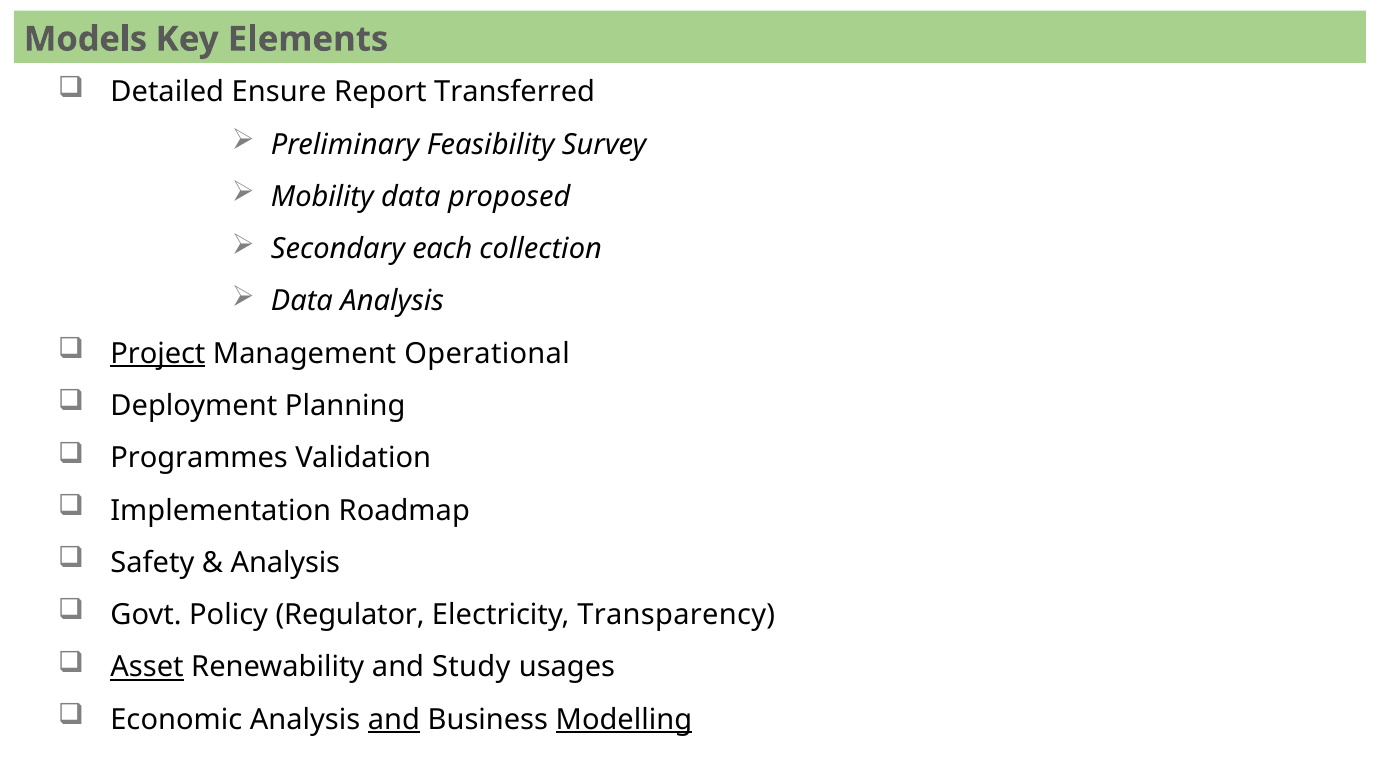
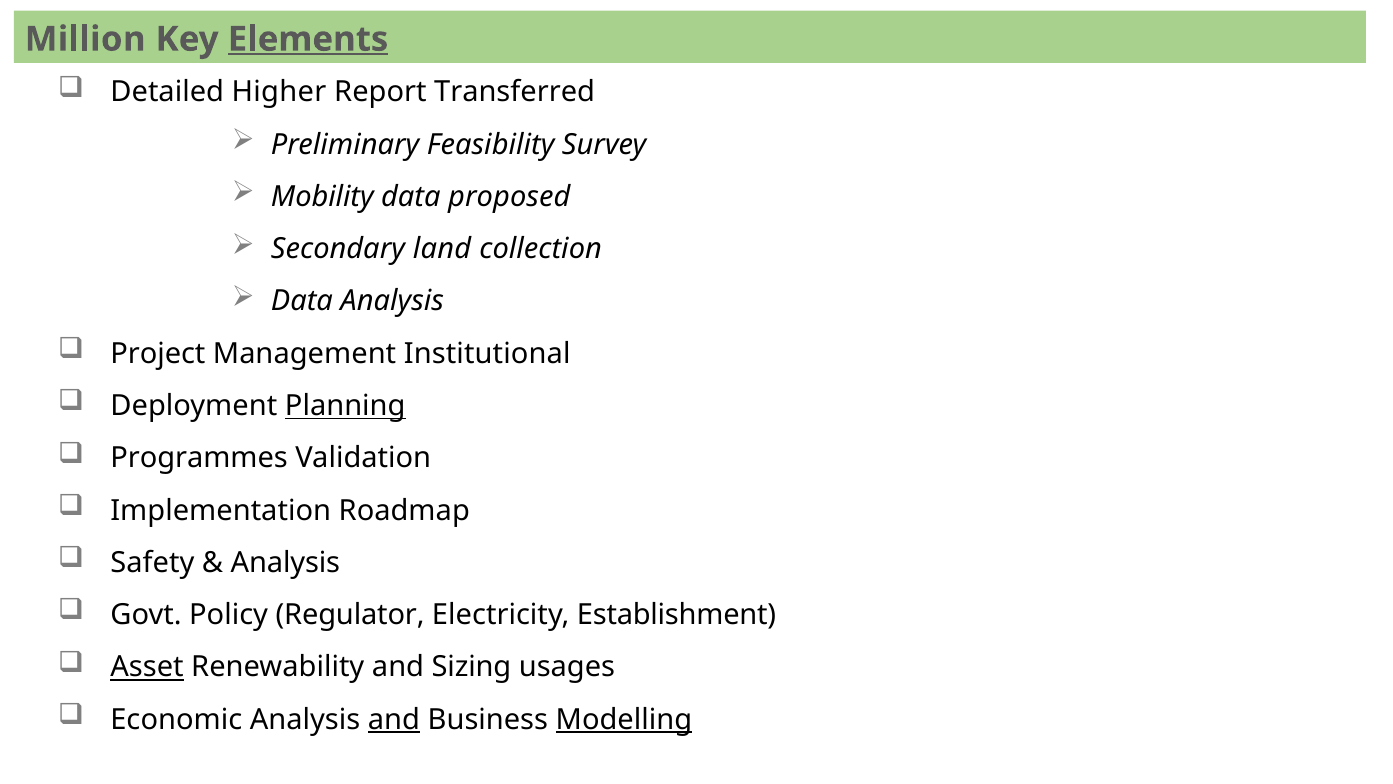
Models: Models -> Million (85, 39)
Elements underline: none -> present (308, 39)
Ensure: Ensure -> Higher (279, 92)
each: each -> land (442, 249)
Project underline: present -> none (158, 353)
Operational: Operational -> Institutional (487, 353)
Planning underline: none -> present (345, 406)
Transparency: Transparency -> Establishment (677, 615)
Study: Study -> Sizing (471, 667)
